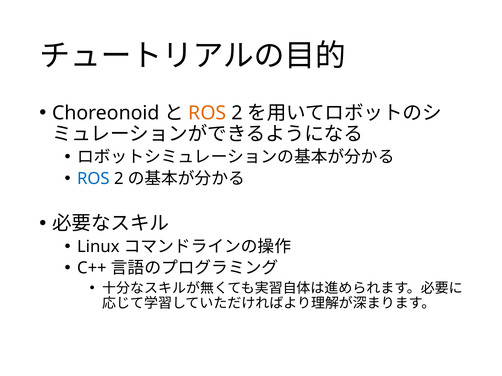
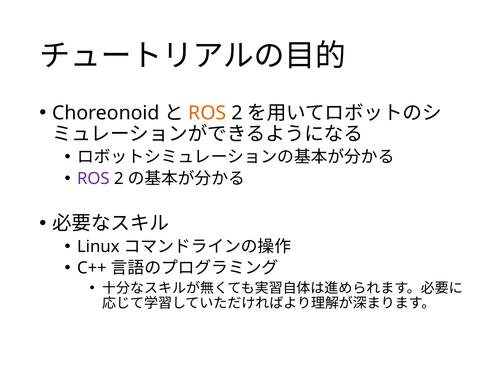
ROS colour: blue -> purple (93, 179)
